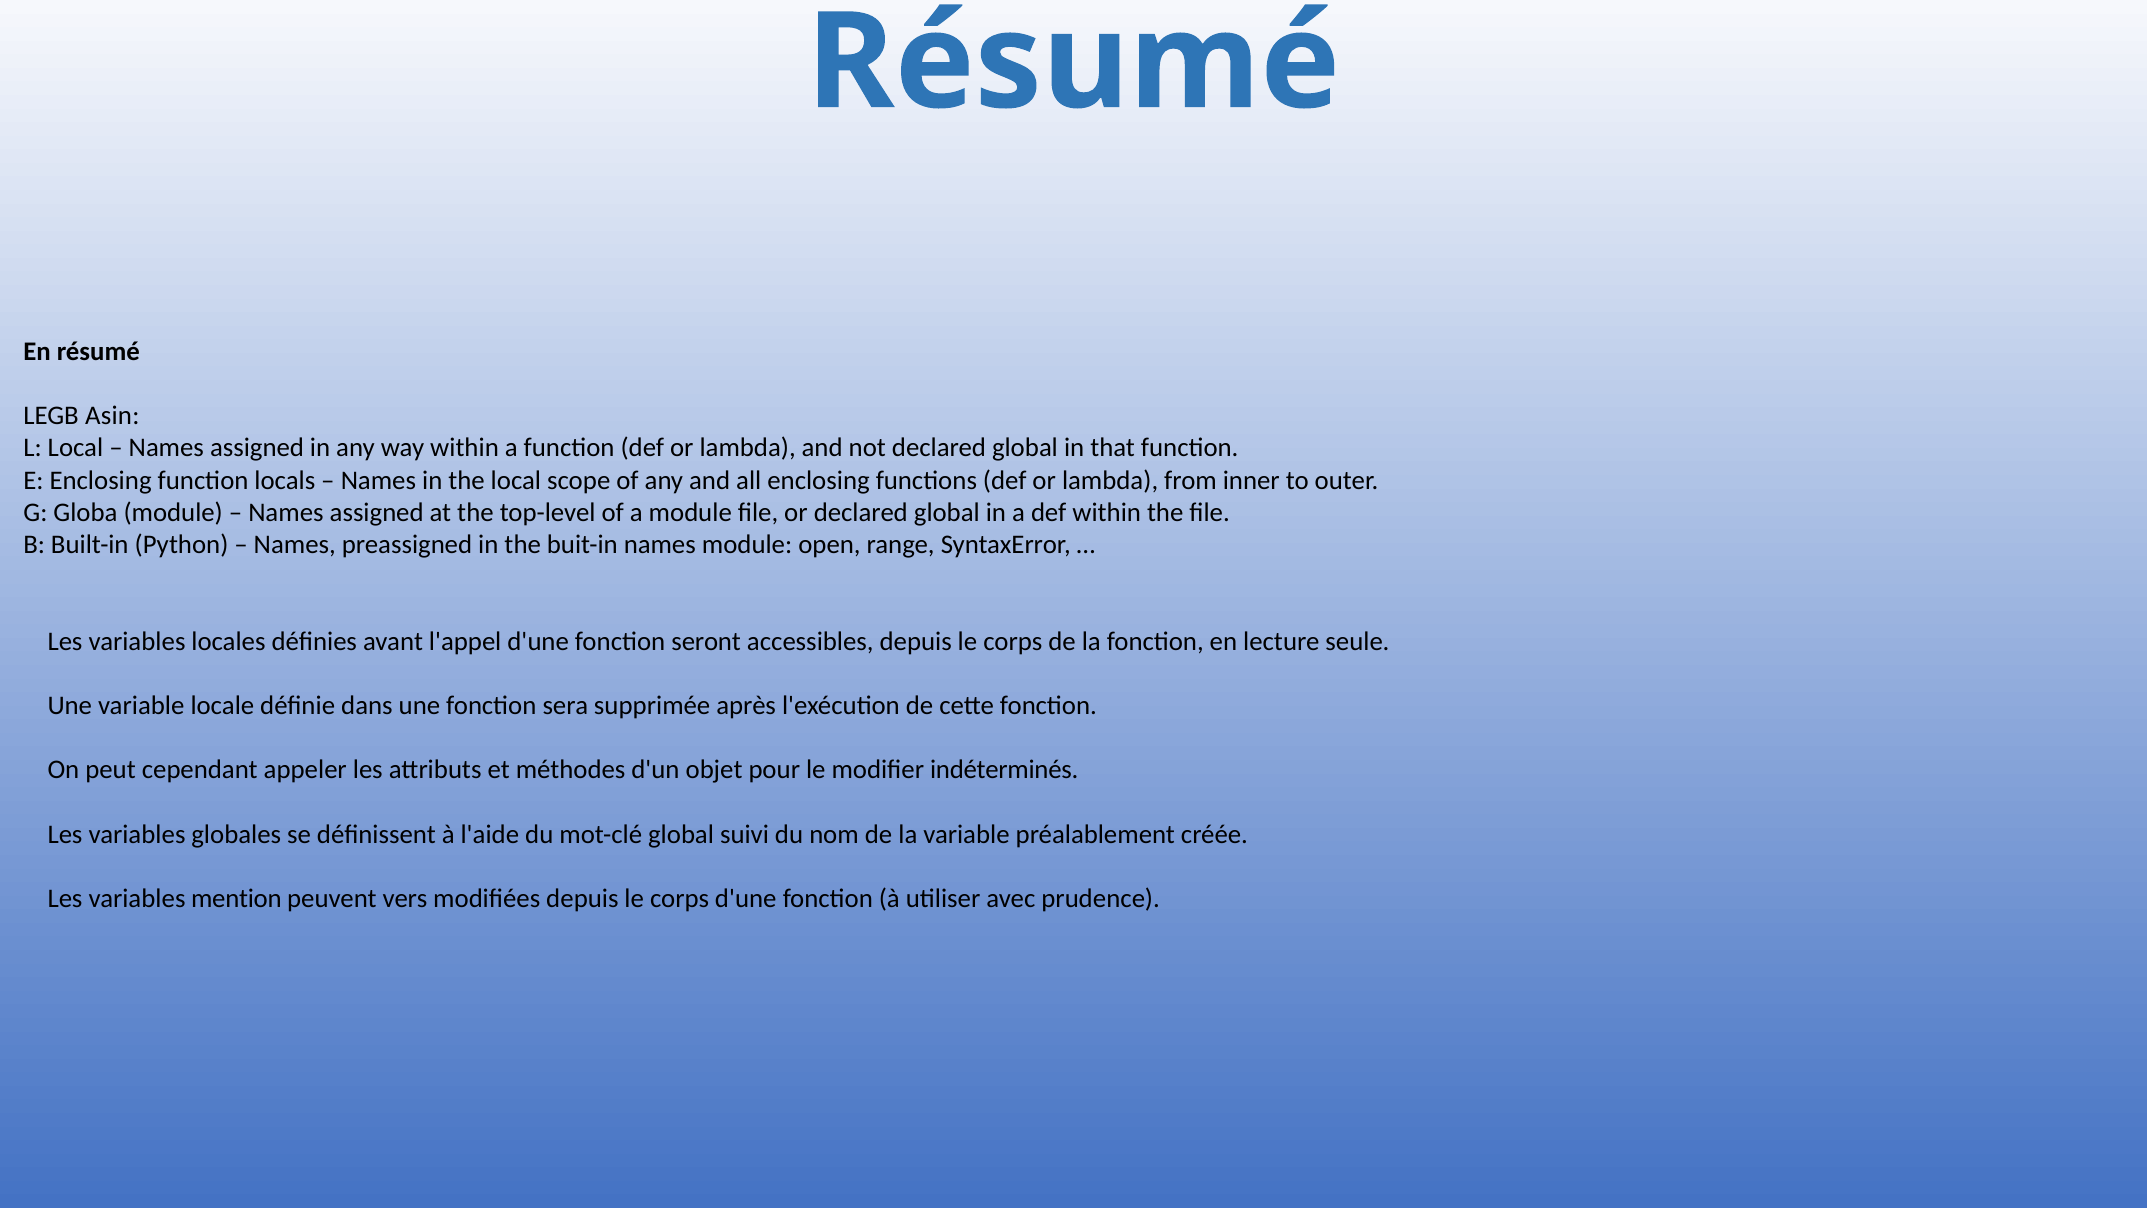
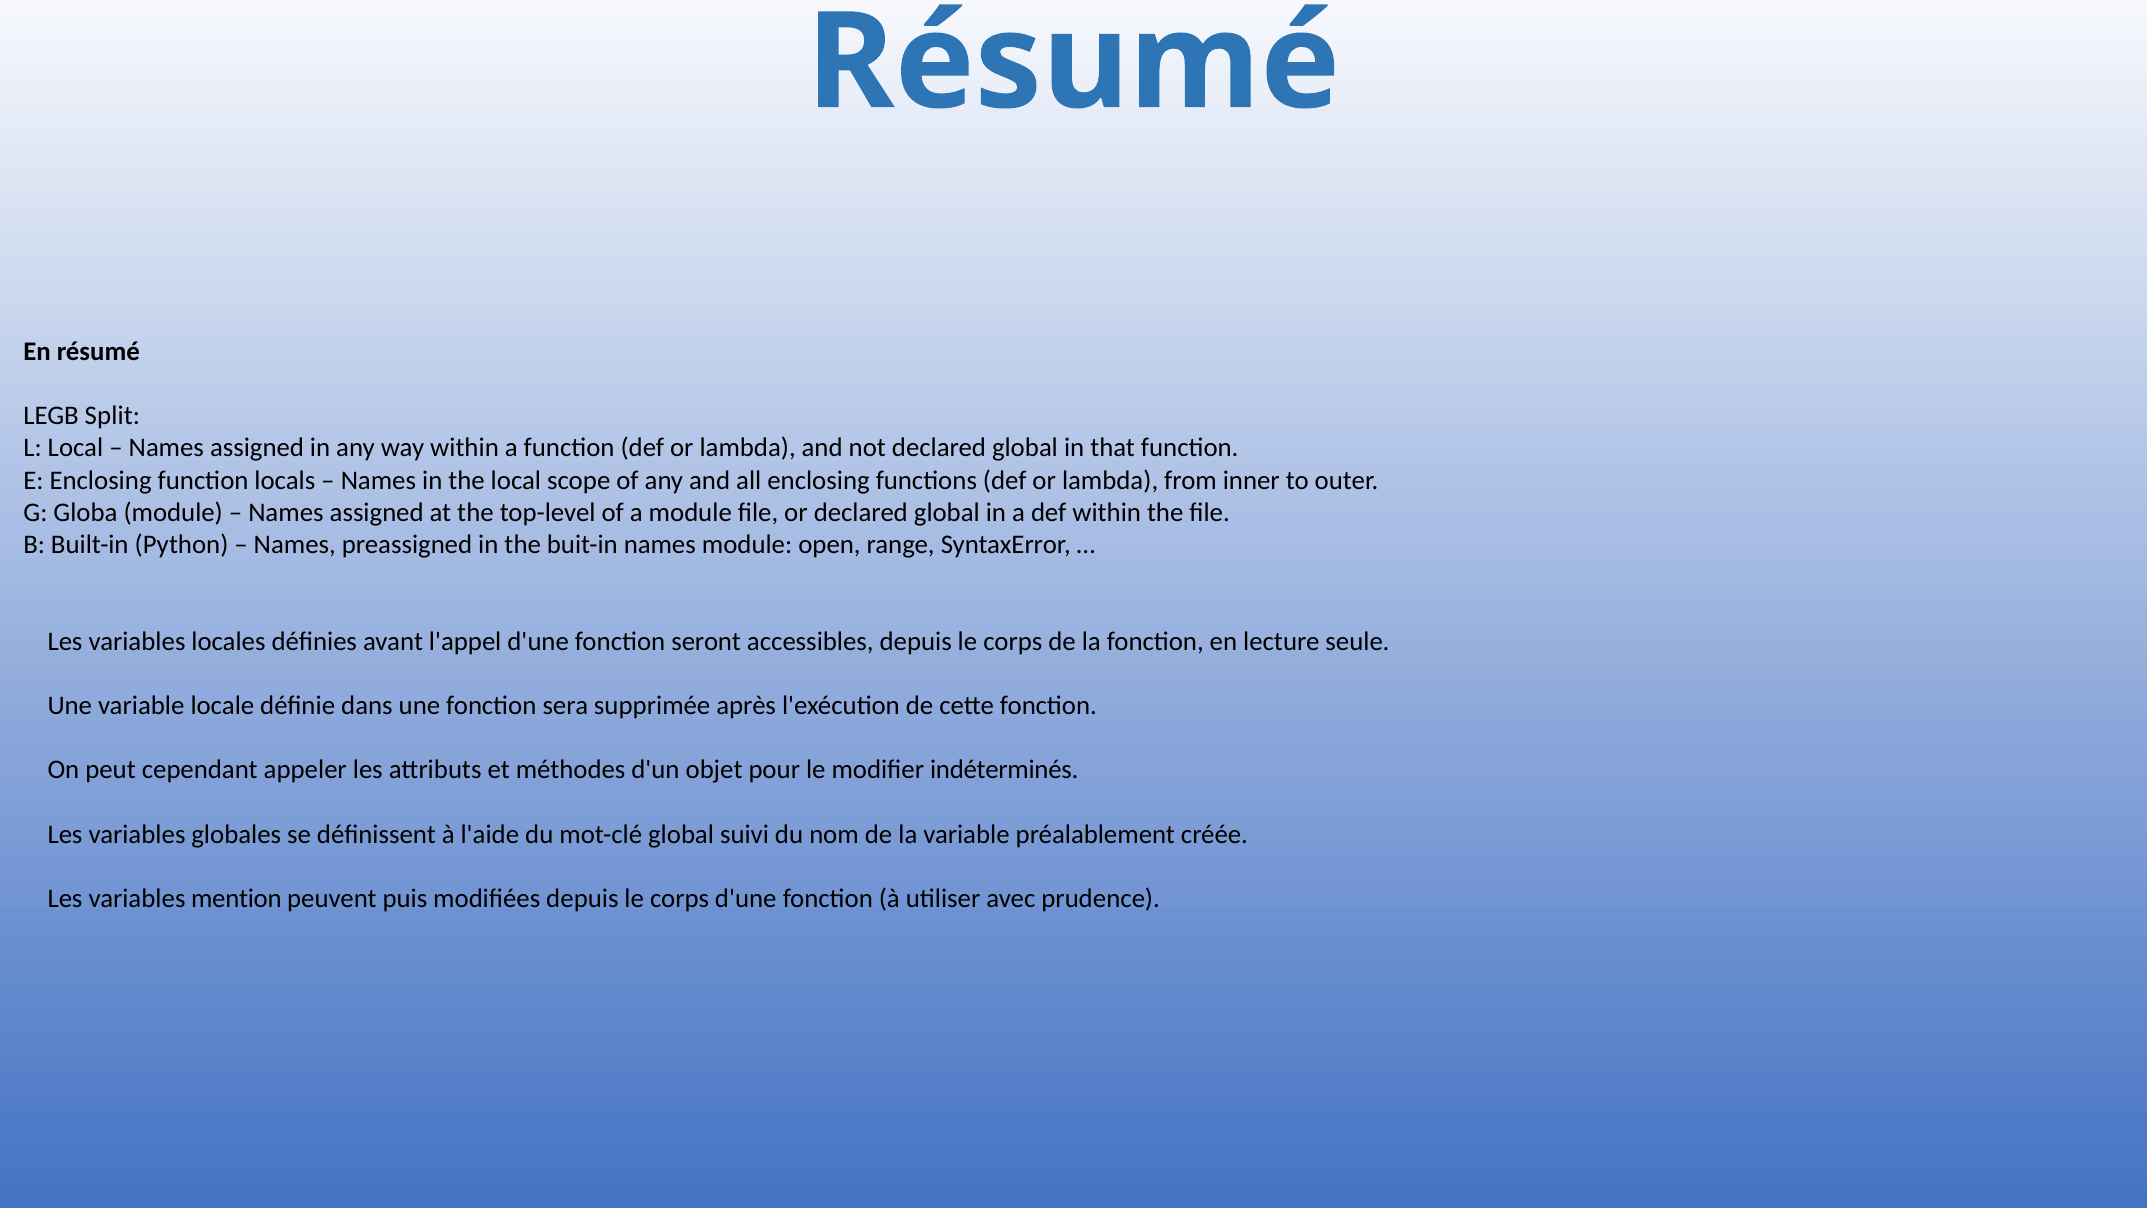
Asin: Asin -> Split (112, 416)
vers: vers -> puis (405, 899)
